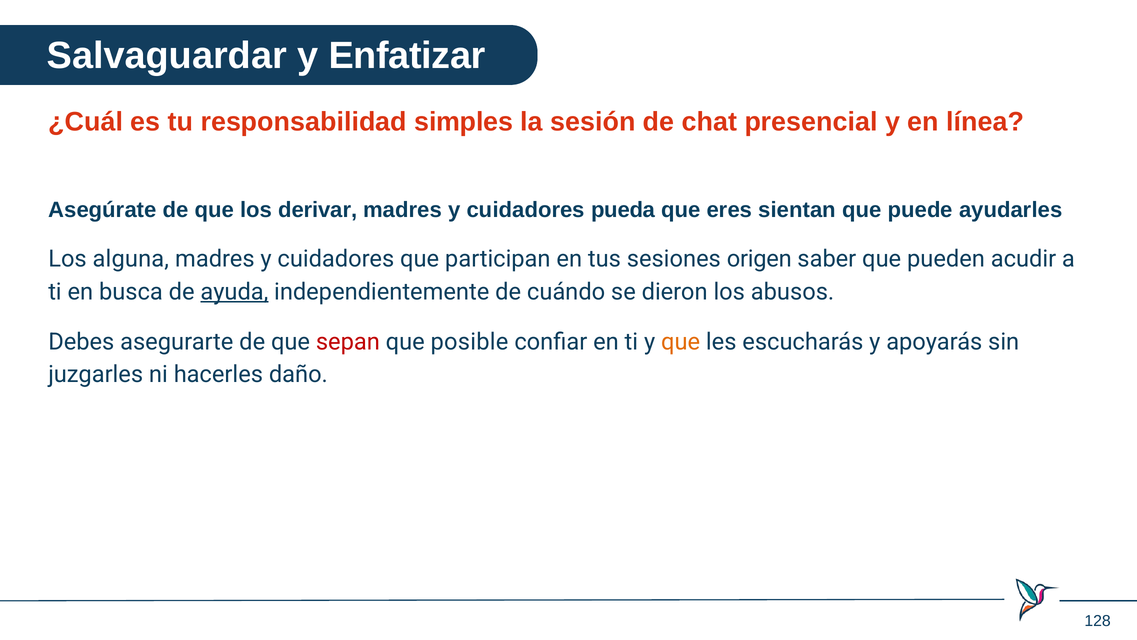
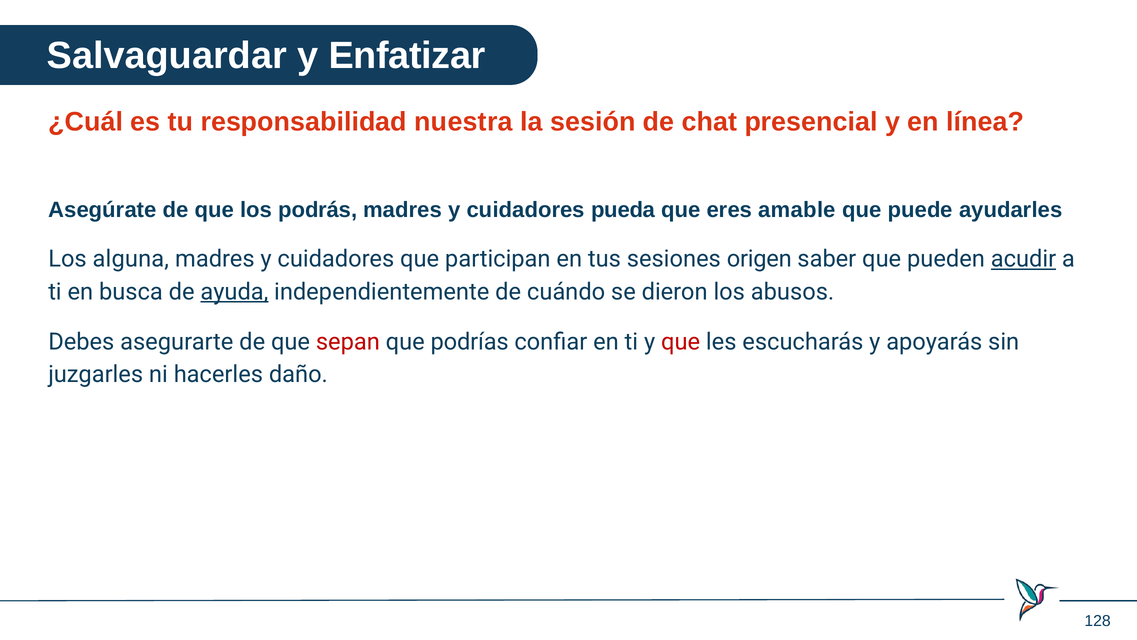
simples: simples -> nuestra (463, 122)
derivar: derivar -> podrás (318, 210)
sientan: sientan -> amable (797, 210)
acudir underline: none -> present (1023, 259)
posible: posible -> podrías (470, 342)
que colour: orange -> red (681, 342)
